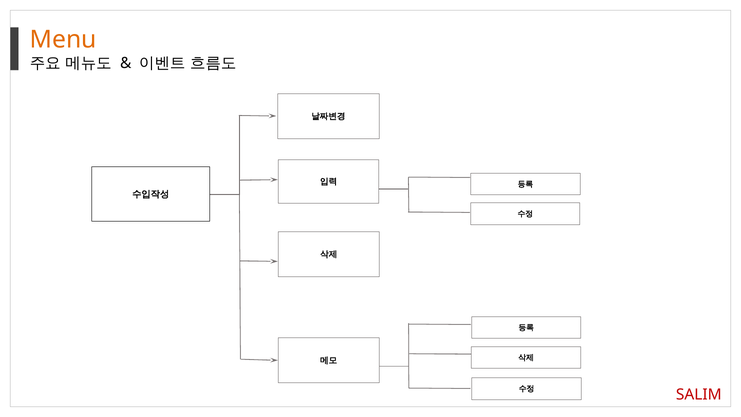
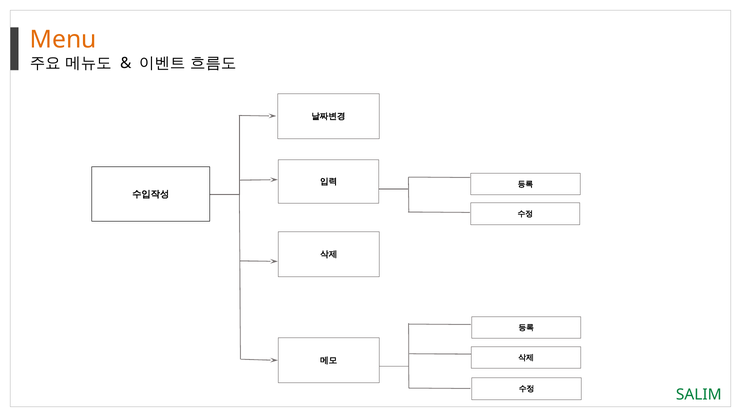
SALIM colour: red -> green (699, 395)
